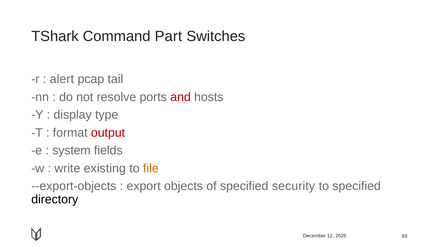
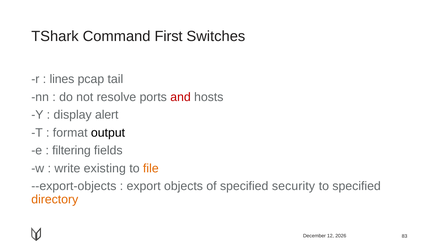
Part: Part -> First (169, 36)
alert: alert -> lines (62, 79)
type: type -> alert (107, 115)
output colour: red -> black (108, 133)
system: system -> filtering (71, 151)
directory colour: black -> orange (55, 199)
